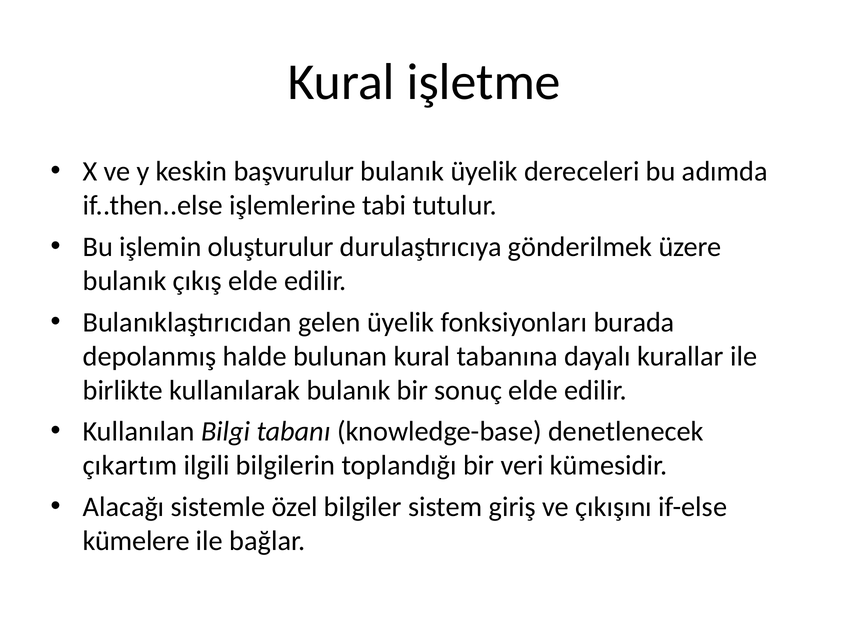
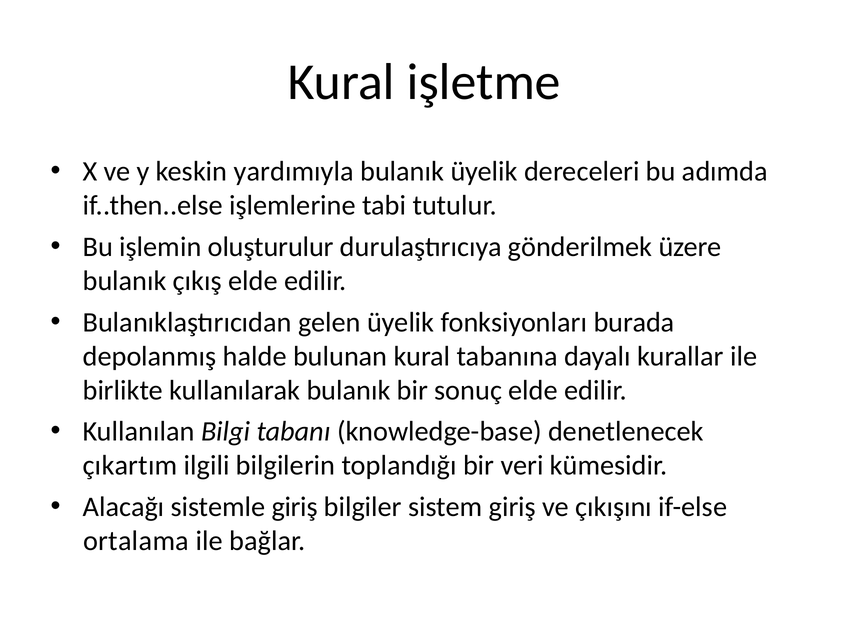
başvurulur: başvurulur -> yardımıyla (294, 172)
sistemle özel: özel -> giriş (295, 508)
kümelere: kümelere -> ortalama (136, 542)
